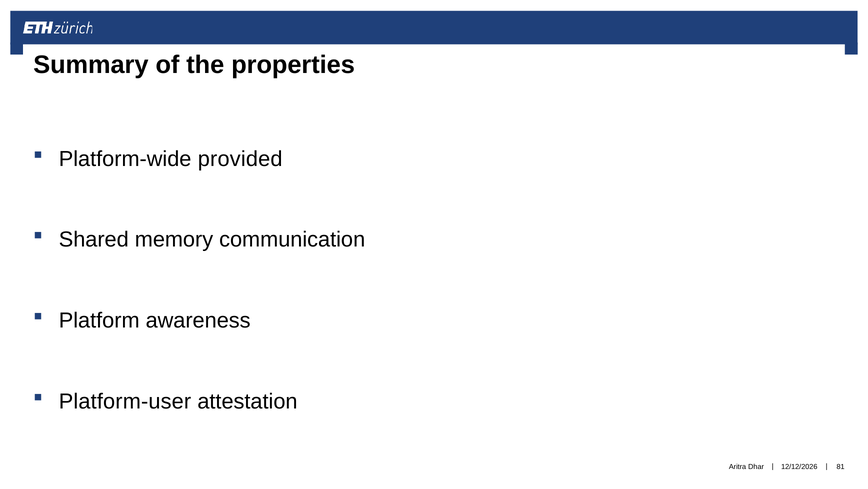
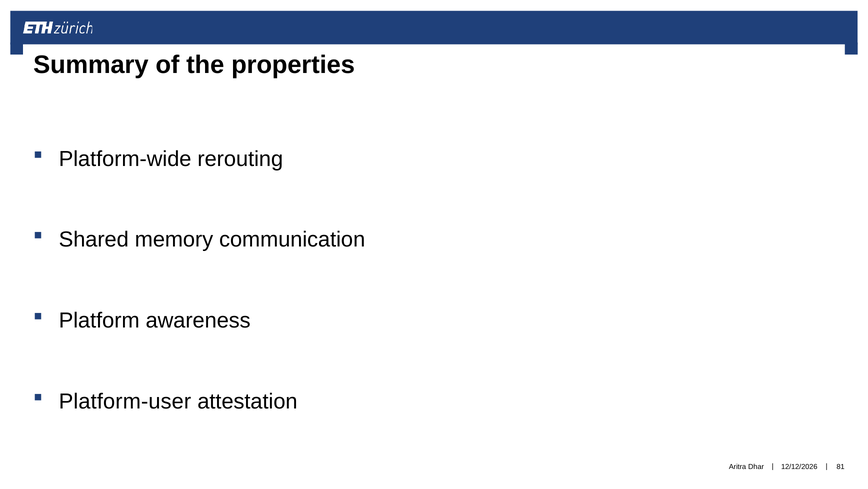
provided: provided -> rerouting (240, 159)
